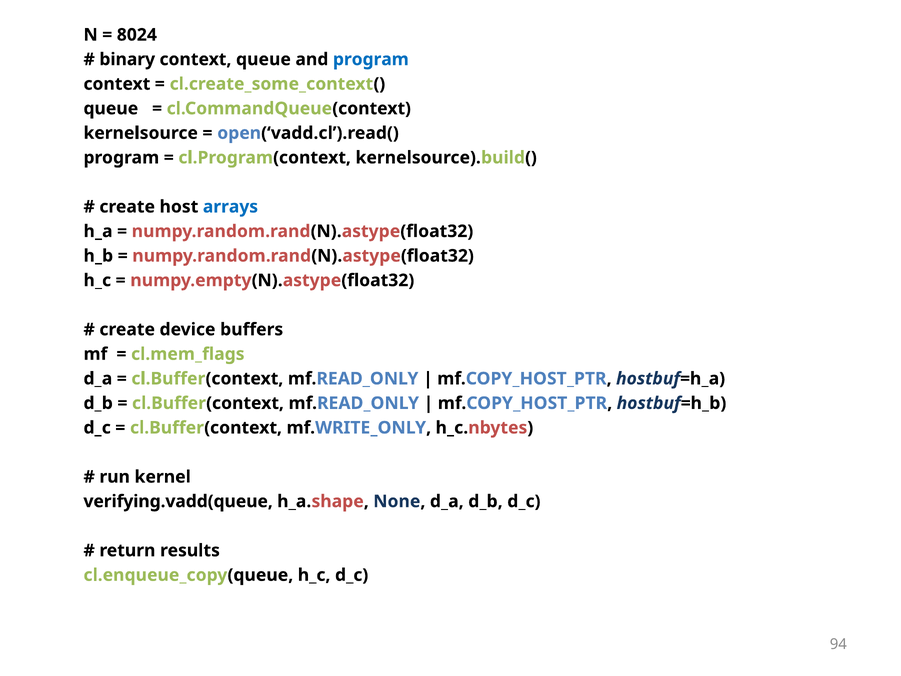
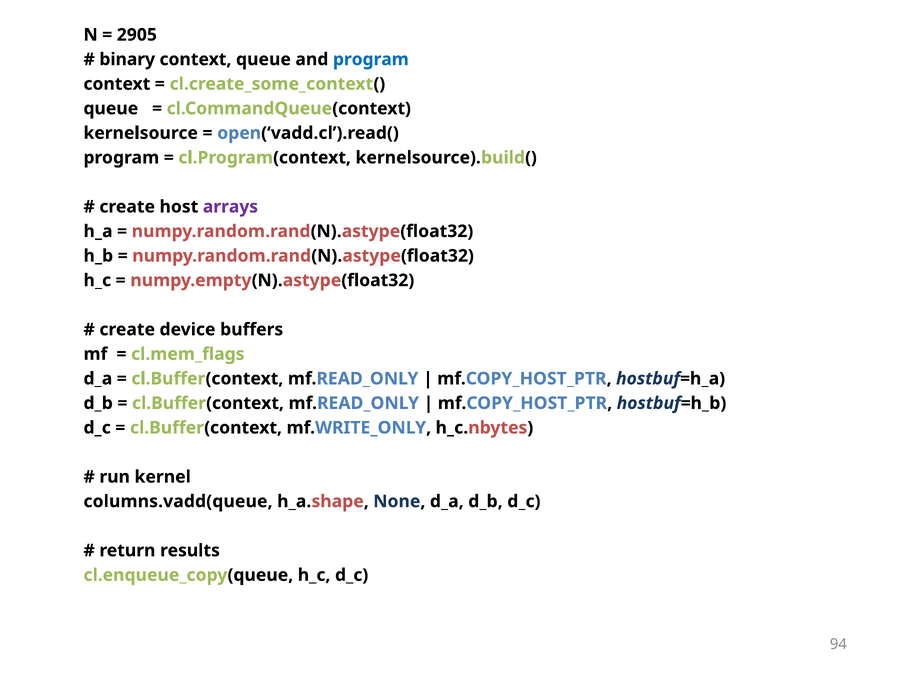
8024: 8024 -> 2905 (137, 35)
arrays colour: blue -> purple (230, 207)
verifying.vadd(queue: verifying.vadd(queue -> columns.vadd(queue (178, 501)
